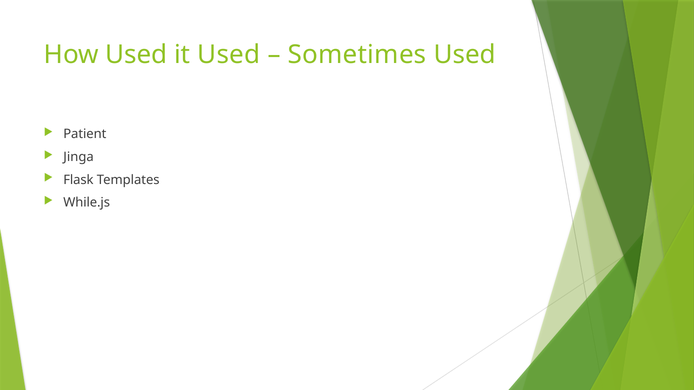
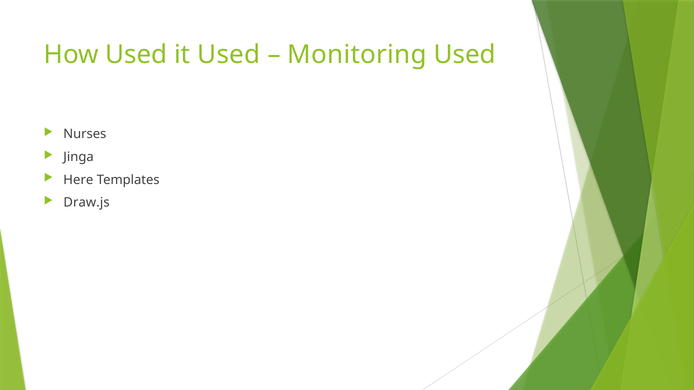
Sometimes: Sometimes -> Monitoring (357, 55)
Patient: Patient -> Nurses (85, 134)
Flask: Flask -> Here (78, 180)
While.js: While.js -> Draw.js (87, 203)
